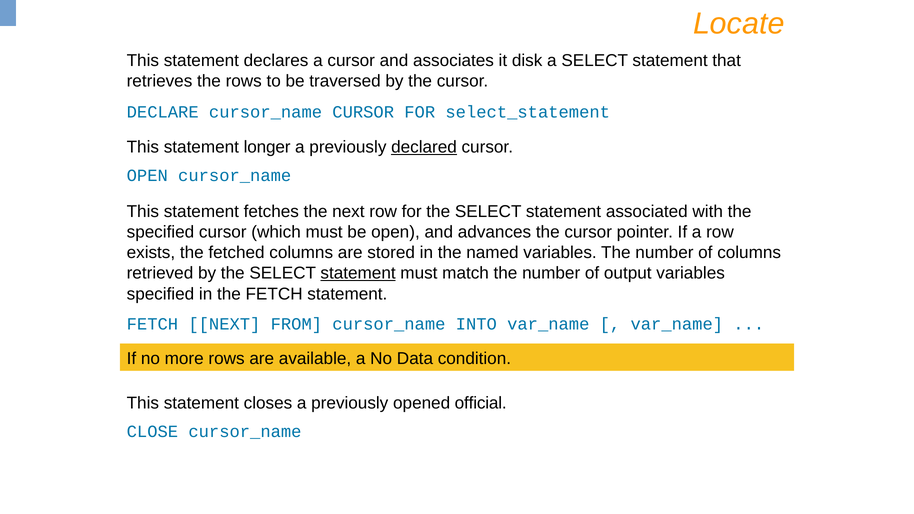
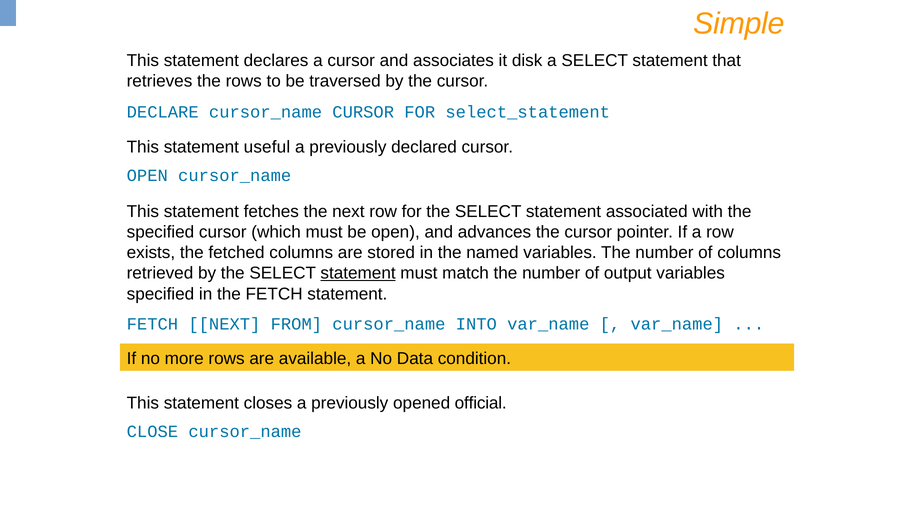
Locate: Locate -> Simple (739, 24)
longer: longer -> useful (267, 147)
declared underline: present -> none (424, 147)
